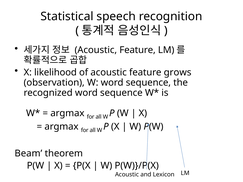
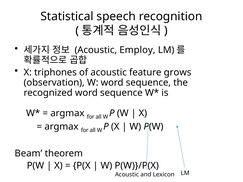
Feature: Feature -> Employ (137, 50)
likelihood: likelihood -> triphones (55, 72)
